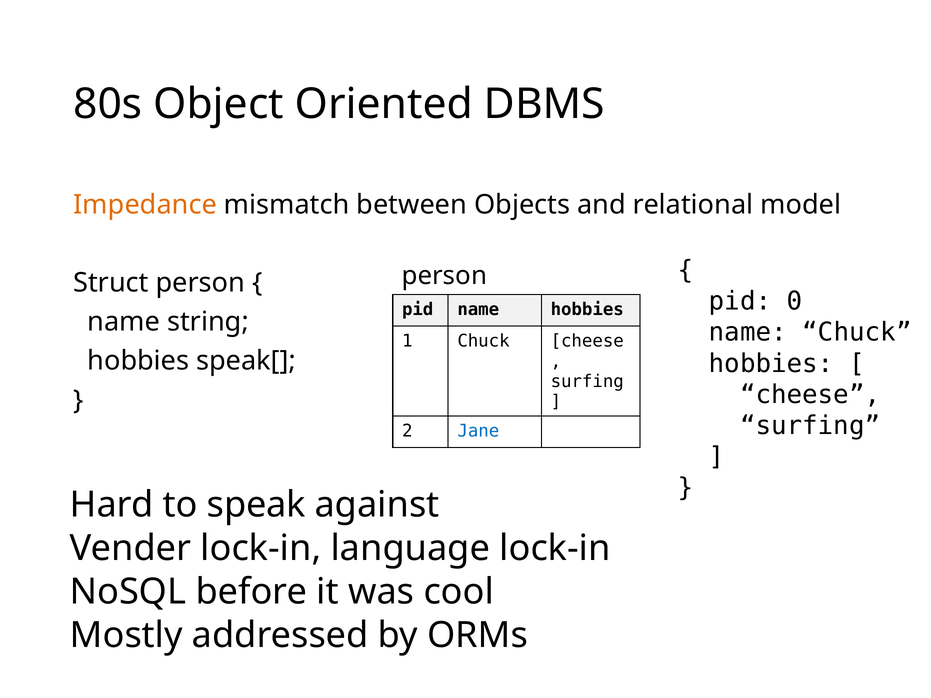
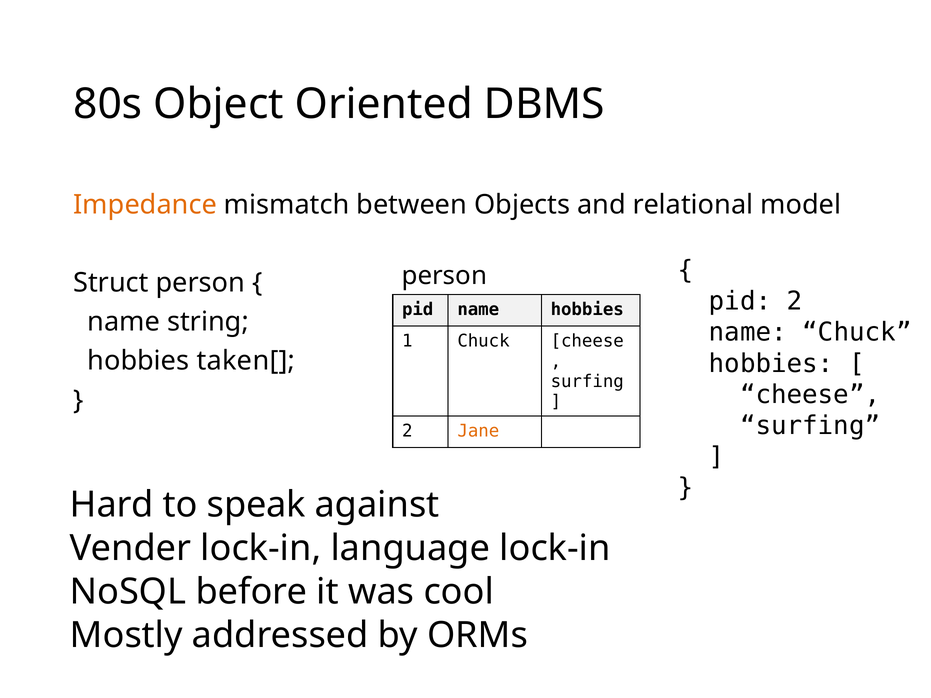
pid 0: 0 -> 2 (795, 302)
speak[: speak[ -> taken[ (246, 361)
Jane colour: blue -> orange (478, 431)
